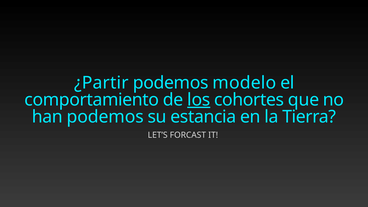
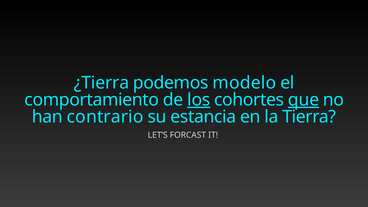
¿Partir: ¿Partir -> ¿Tierra (102, 83)
que underline: none -> present (304, 100)
han podemos: podemos -> contrario (105, 117)
